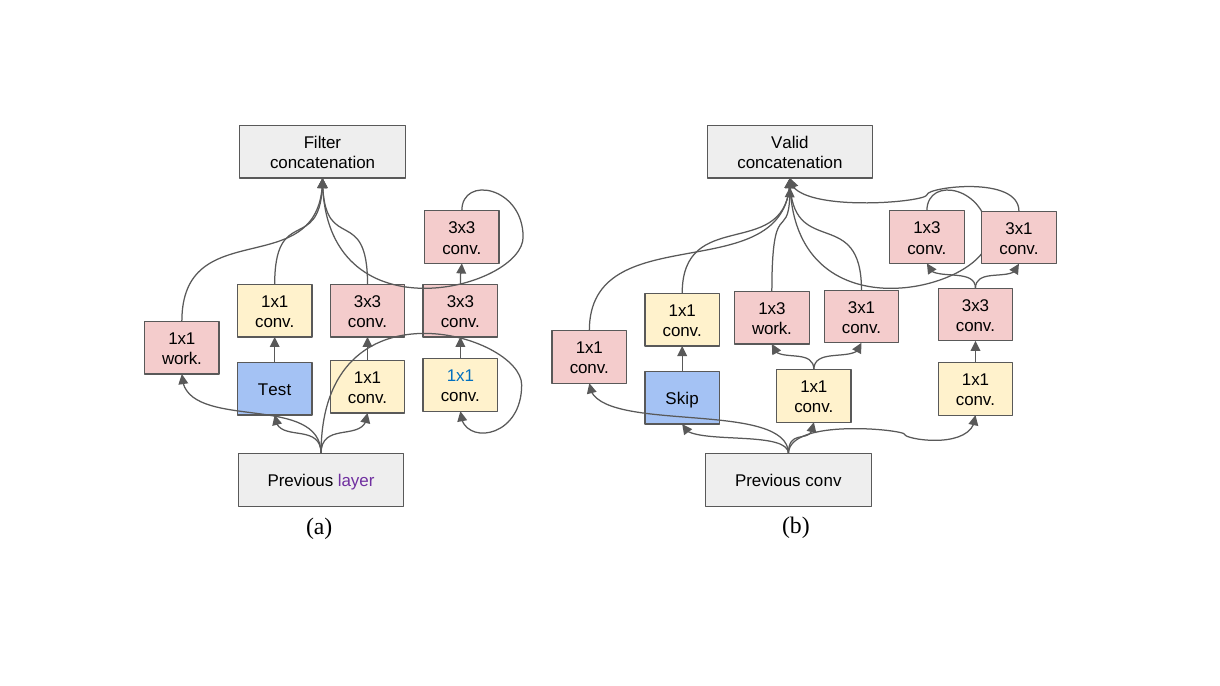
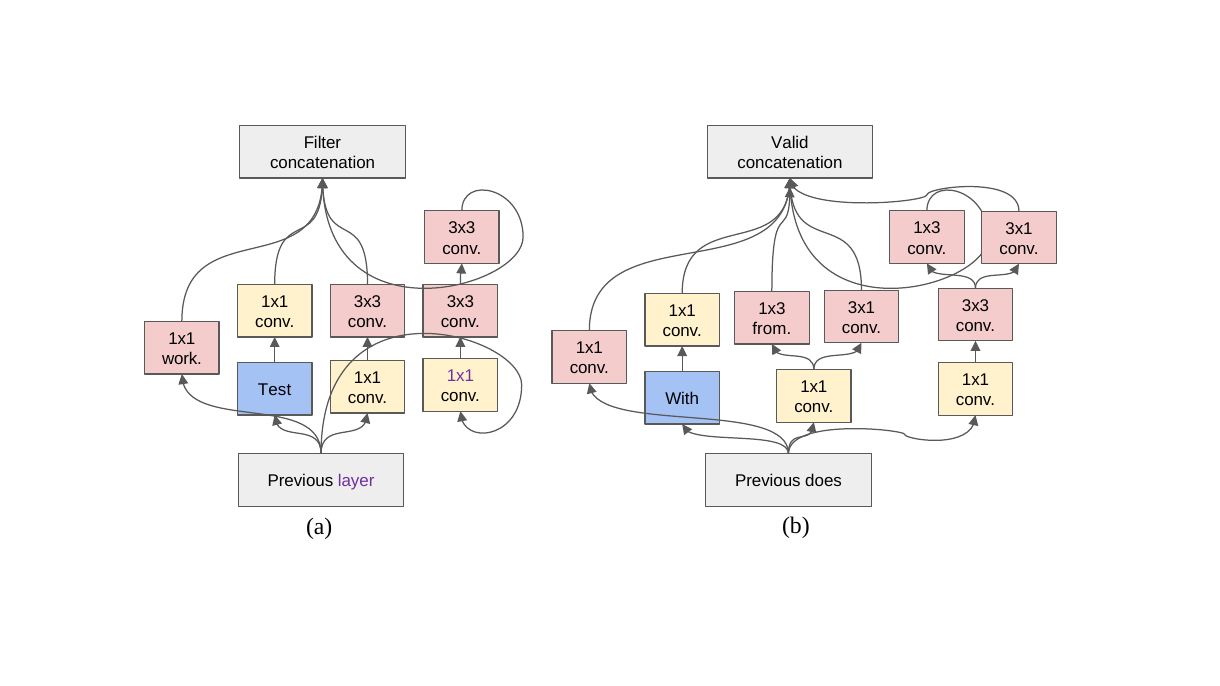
work: work -> from (772, 329)
1x1 colour: blue -> purple (460, 376)
Skip: Skip -> With (682, 399)
Previous conv: conv -> does (824, 481)
